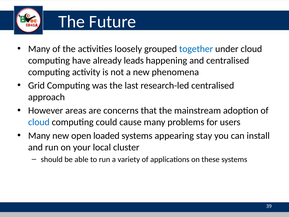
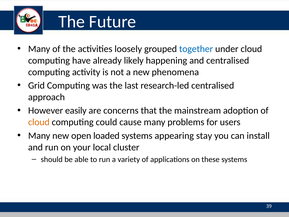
leads: leads -> likely (134, 60)
areas: areas -> easily (76, 110)
cloud colour: blue -> orange (39, 122)
